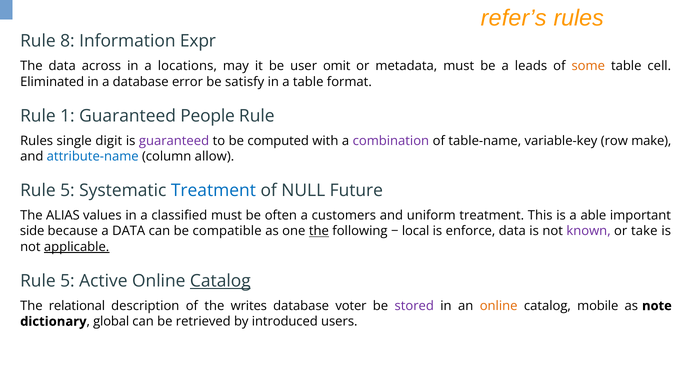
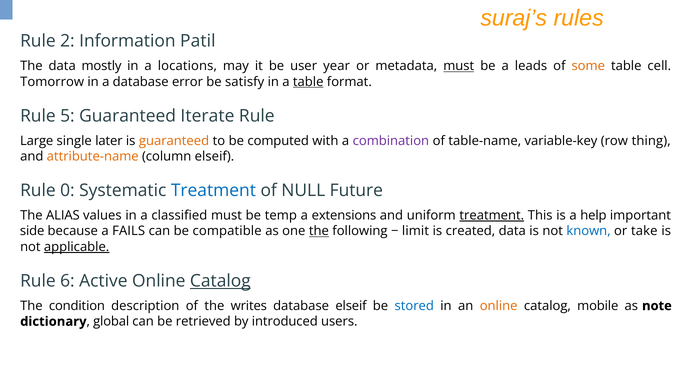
refer’s: refer’s -> suraj’s (514, 18)
8: 8 -> 2 (67, 41)
Expr: Expr -> Patil (198, 41)
across: across -> mostly (102, 66)
omit: omit -> year (337, 66)
must underline: none -> present (459, 66)
Eliminated: Eliminated -> Tomorrow (52, 82)
table underline: none -> present (308, 82)
1: 1 -> 5 (67, 116)
People: People -> Iterate (207, 116)
Rules: Rules -> Large (37, 141)
digit: digit -> later (109, 141)
guaranteed colour: purple -> orange (174, 141)
make: make -> thing (651, 141)
attribute-name colour: blue -> orange (93, 157)
column allow: allow -> elseif (214, 157)
5: 5 -> 0 (67, 191)
often: often -> temp (281, 216)
customers: customers -> extensions (344, 216)
treatment underline: none -> present (492, 216)
able: able -> help (593, 216)
a DATA: DATA -> FAILS (129, 231)
local: local -> limit (416, 231)
enforce: enforce -> created (470, 231)
known colour: purple -> blue (589, 231)
5: 5 -> 6 (67, 281)
relational: relational -> condition (77, 306)
database voter: voter -> elseif (351, 306)
stored colour: purple -> blue (414, 306)
